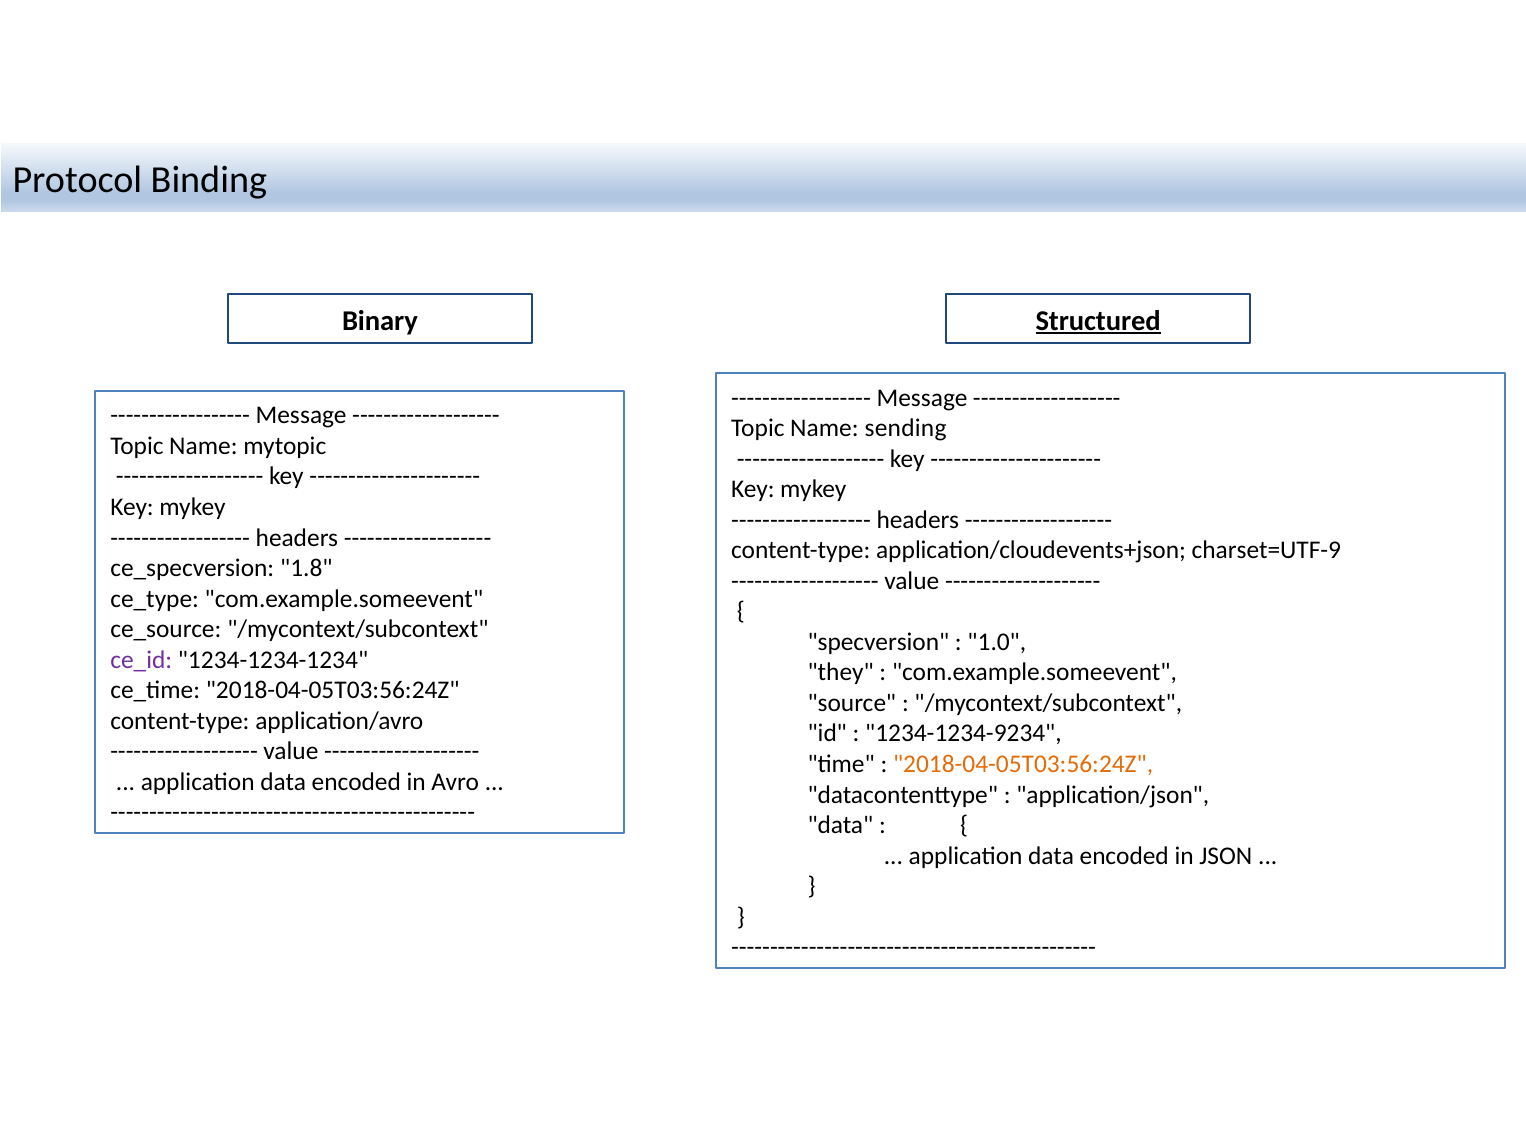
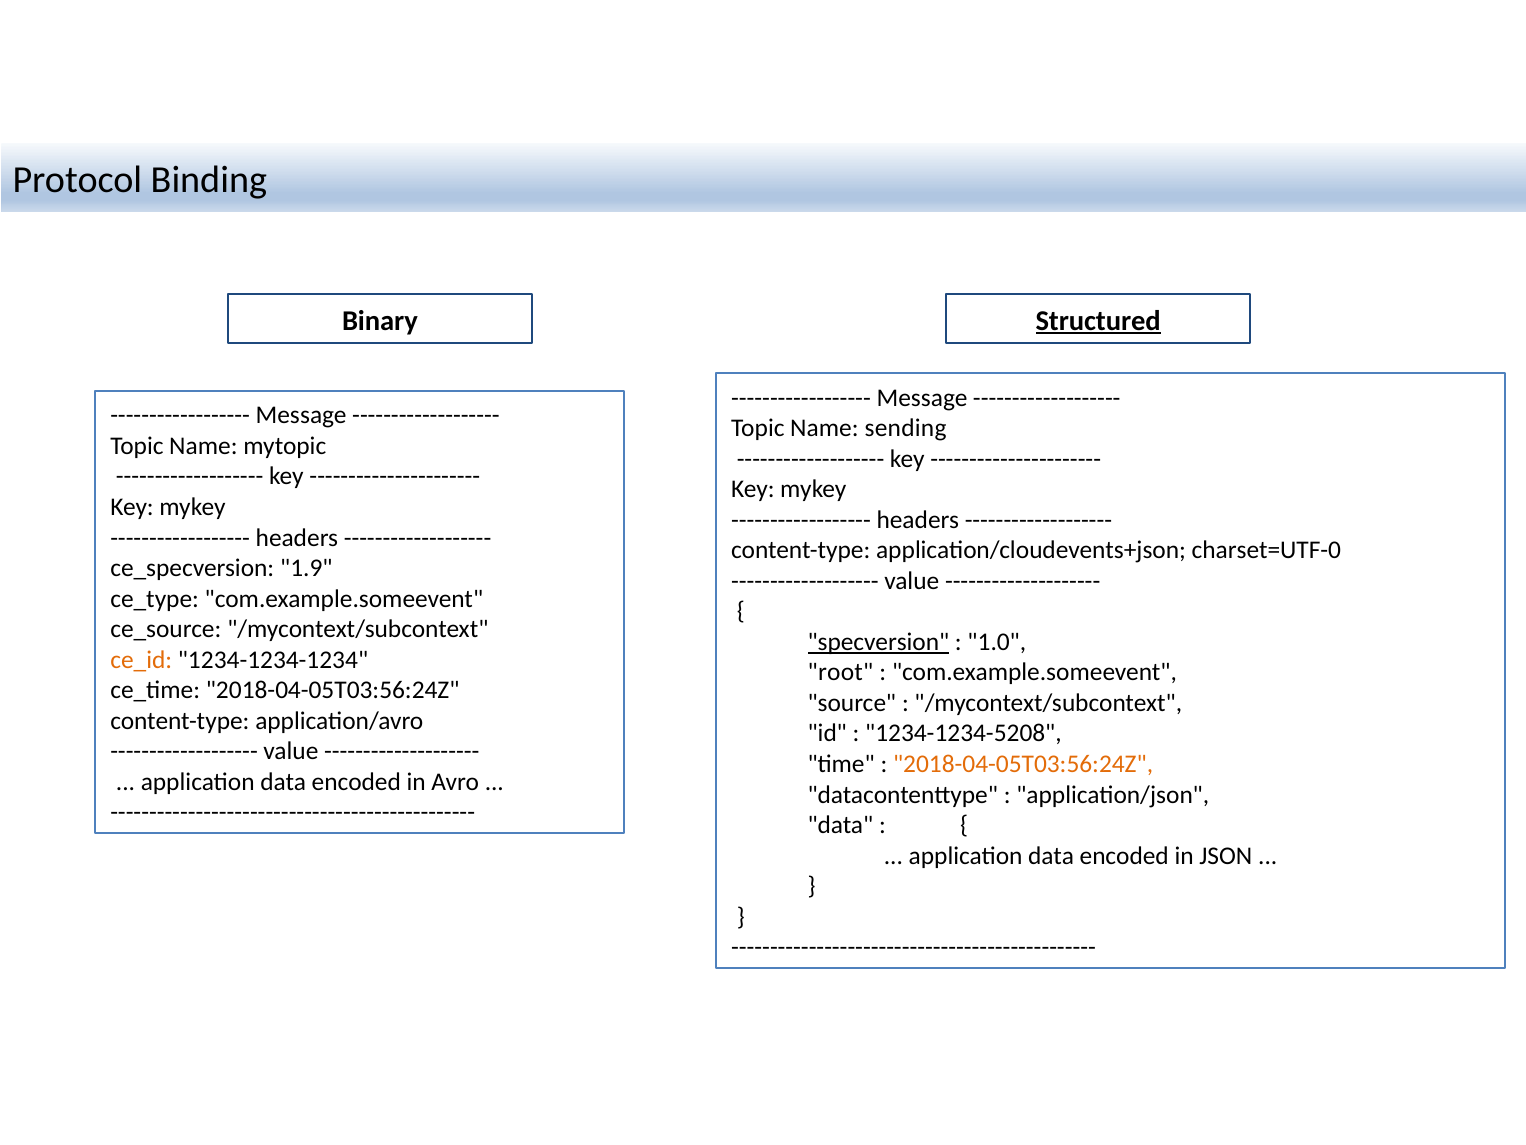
charset=UTF-9: charset=UTF-9 -> charset=UTF-0 (1266, 550)
1.8: 1.8 -> 1.9 (306, 568)
specversion underline: none -> present (878, 642)
ce_id colour: purple -> orange (141, 660)
they: they -> root (841, 672)
1234-1234-9234: 1234-1234-9234 -> 1234-1234-5208 (963, 733)
